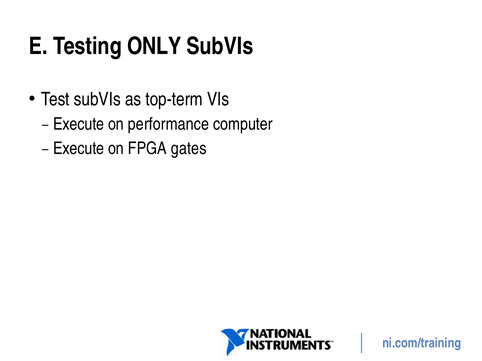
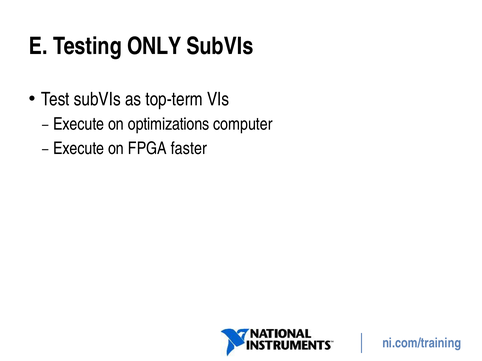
performance: performance -> optimizations (169, 124)
gates: gates -> faster (189, 149)
